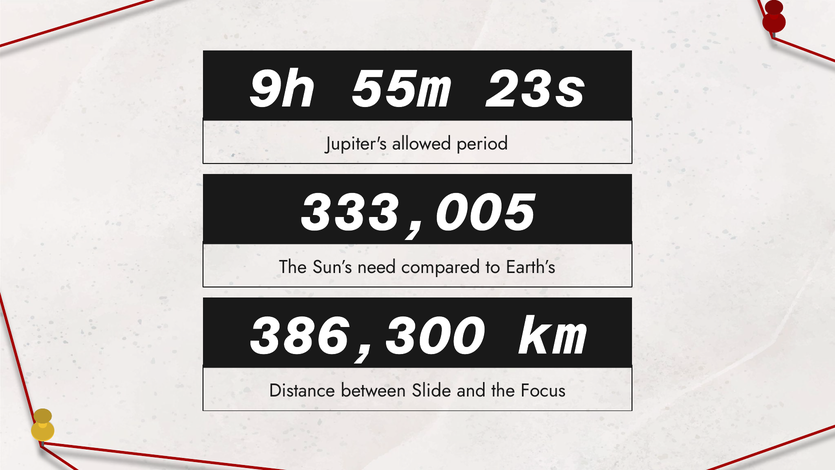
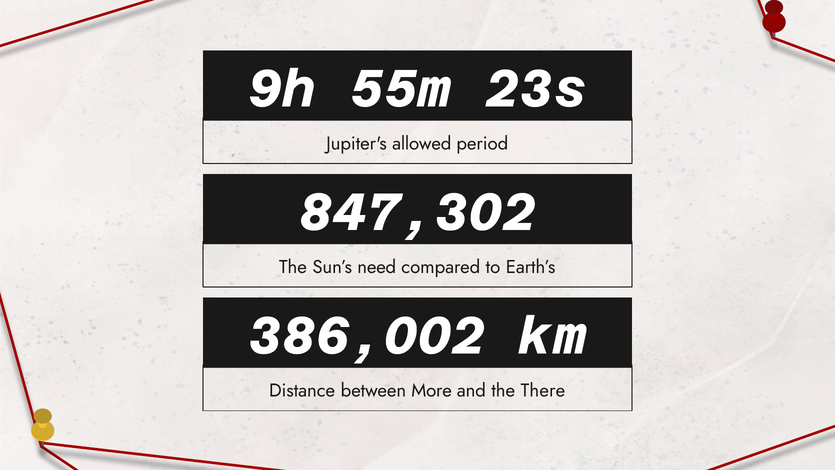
333,005: 333,005 -> 847,302 (417, 213)
386,300: 386,300 -> 386,002 (367, 336)
Slide: Slide -> More (432, 390)
Focus: Focus -> There (543, 390)
